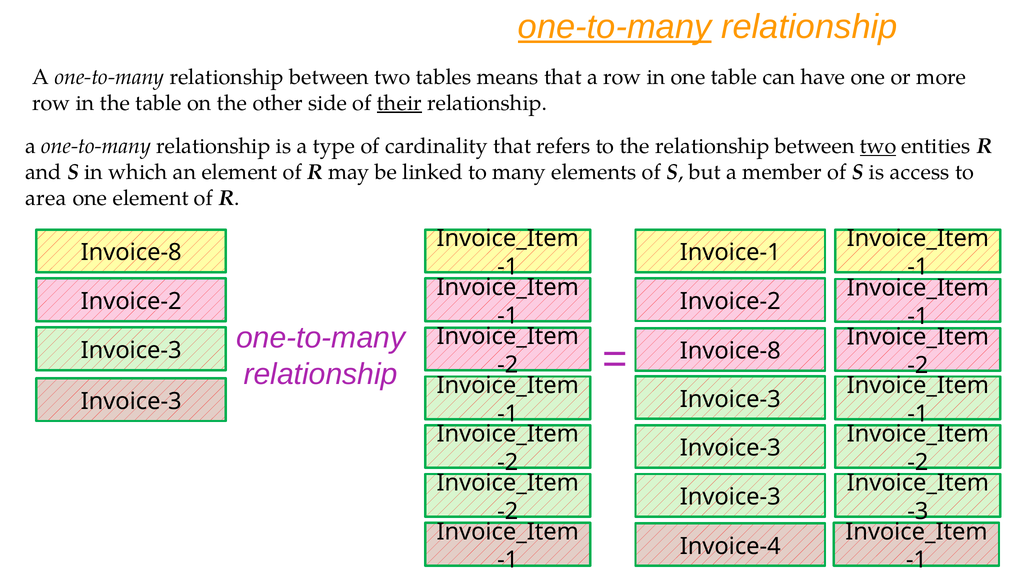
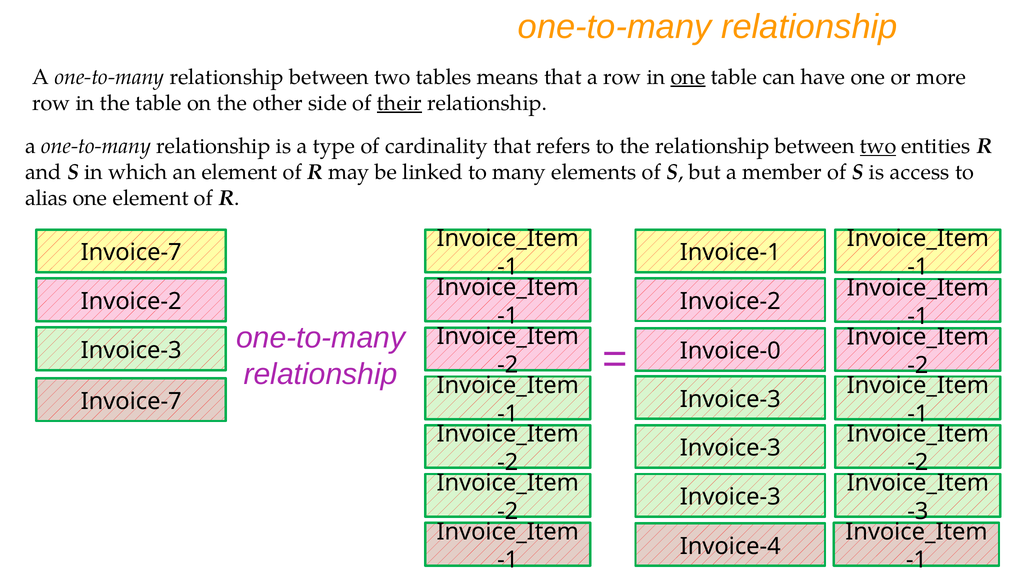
one-to-many underline: present -> none (615, 27)
one underline: none -> present (688, 77)
area: area -> alias (46, 198)
Invoice-8: Invoice-8 -> Invoice-7 (131, 253)
Invoice-8: Invoice-8 -> Invoice-0 (730, 351)
Invoice-3: Invoice-3 -> Invoice-7 (131, 401)
